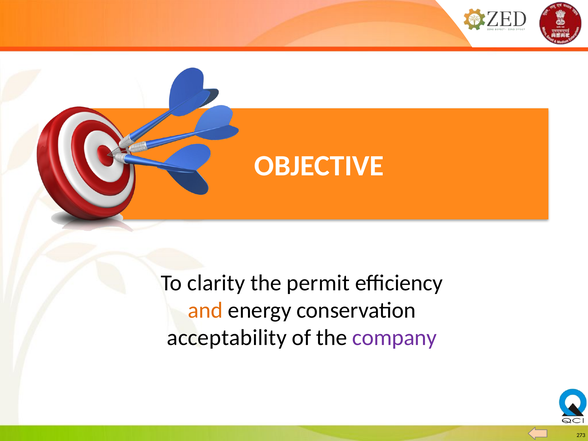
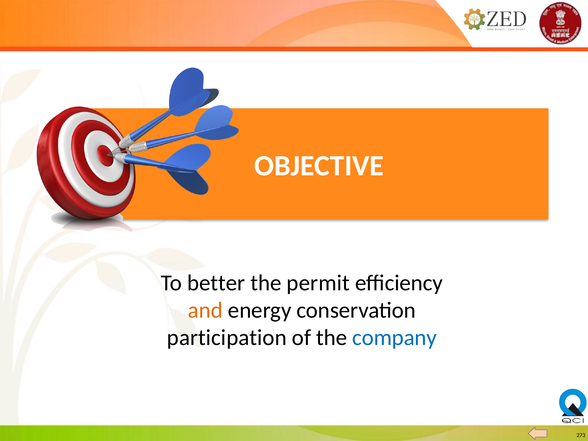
clarity: clarity -> better (216, 283)
acceptability: acceptability -> participation (227, 338)
company colour: purple -> blue (395, 338)
